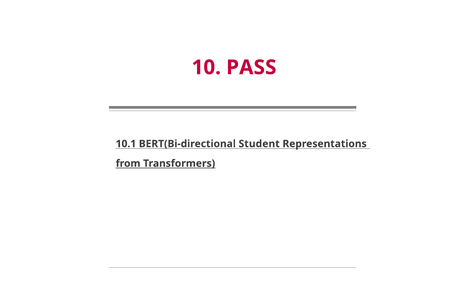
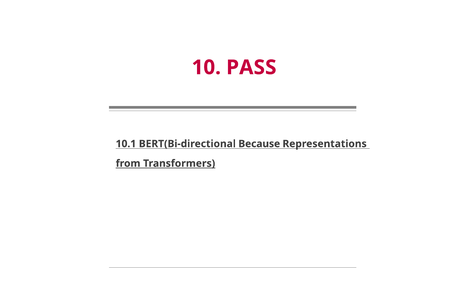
Student: Student -> Because (259, 144)
